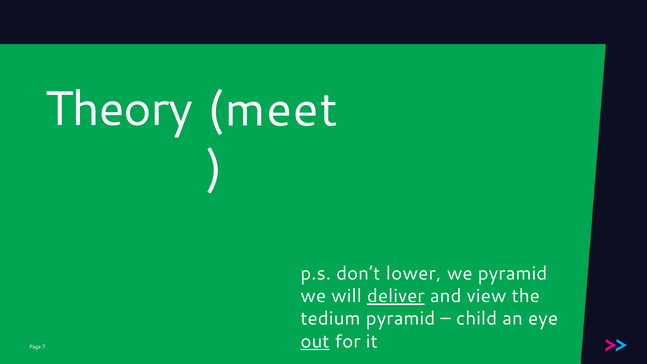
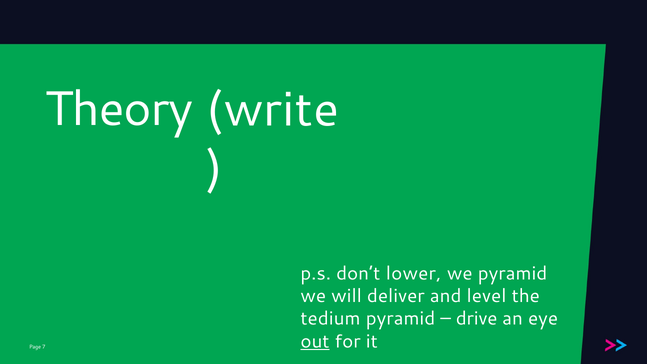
meet: meet -> write (273, 110)
deliver underline: present -> none (396, 296)
view: view -> level (487, 296)
child: child -> drive (477, 319)
